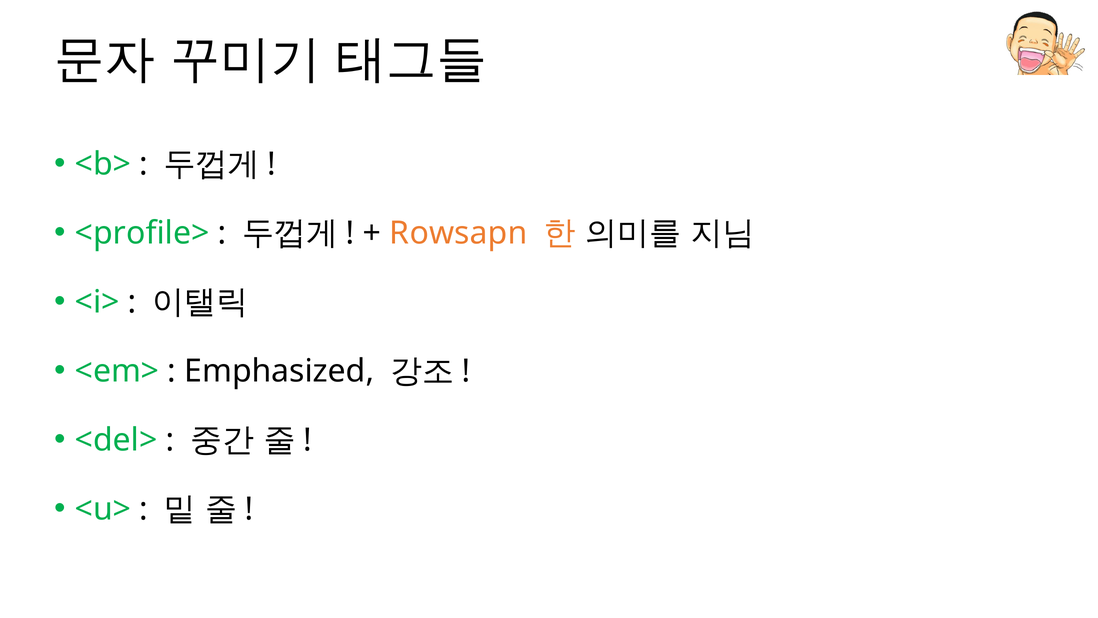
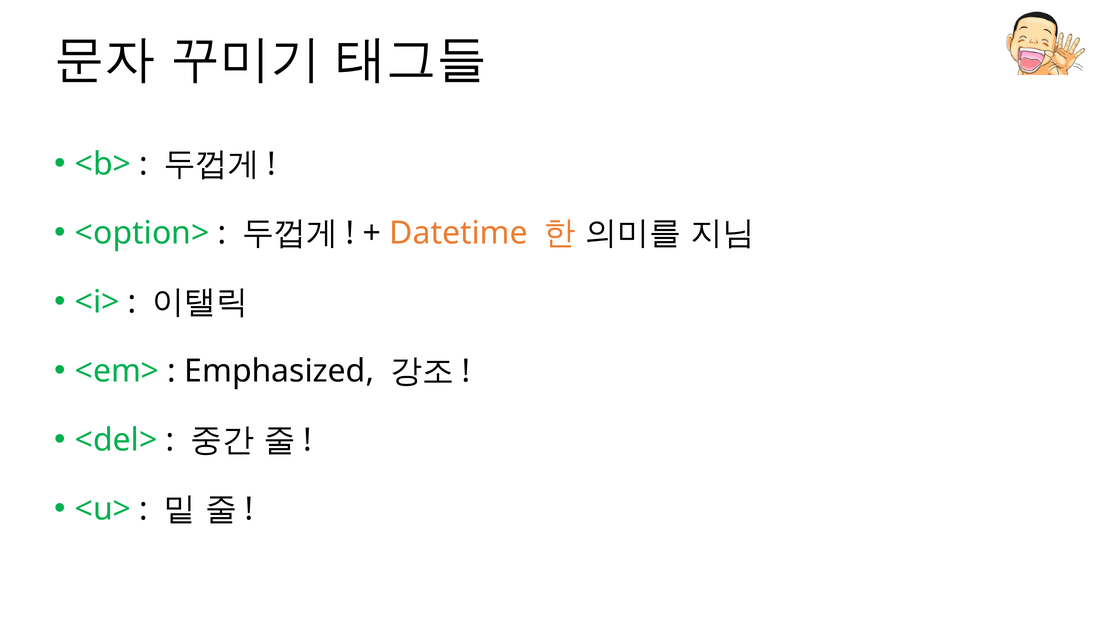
<profile>: <profile> -> <option> (142, 233)
Rowsapn: Rowsapn -> Datetime (459, 233)
